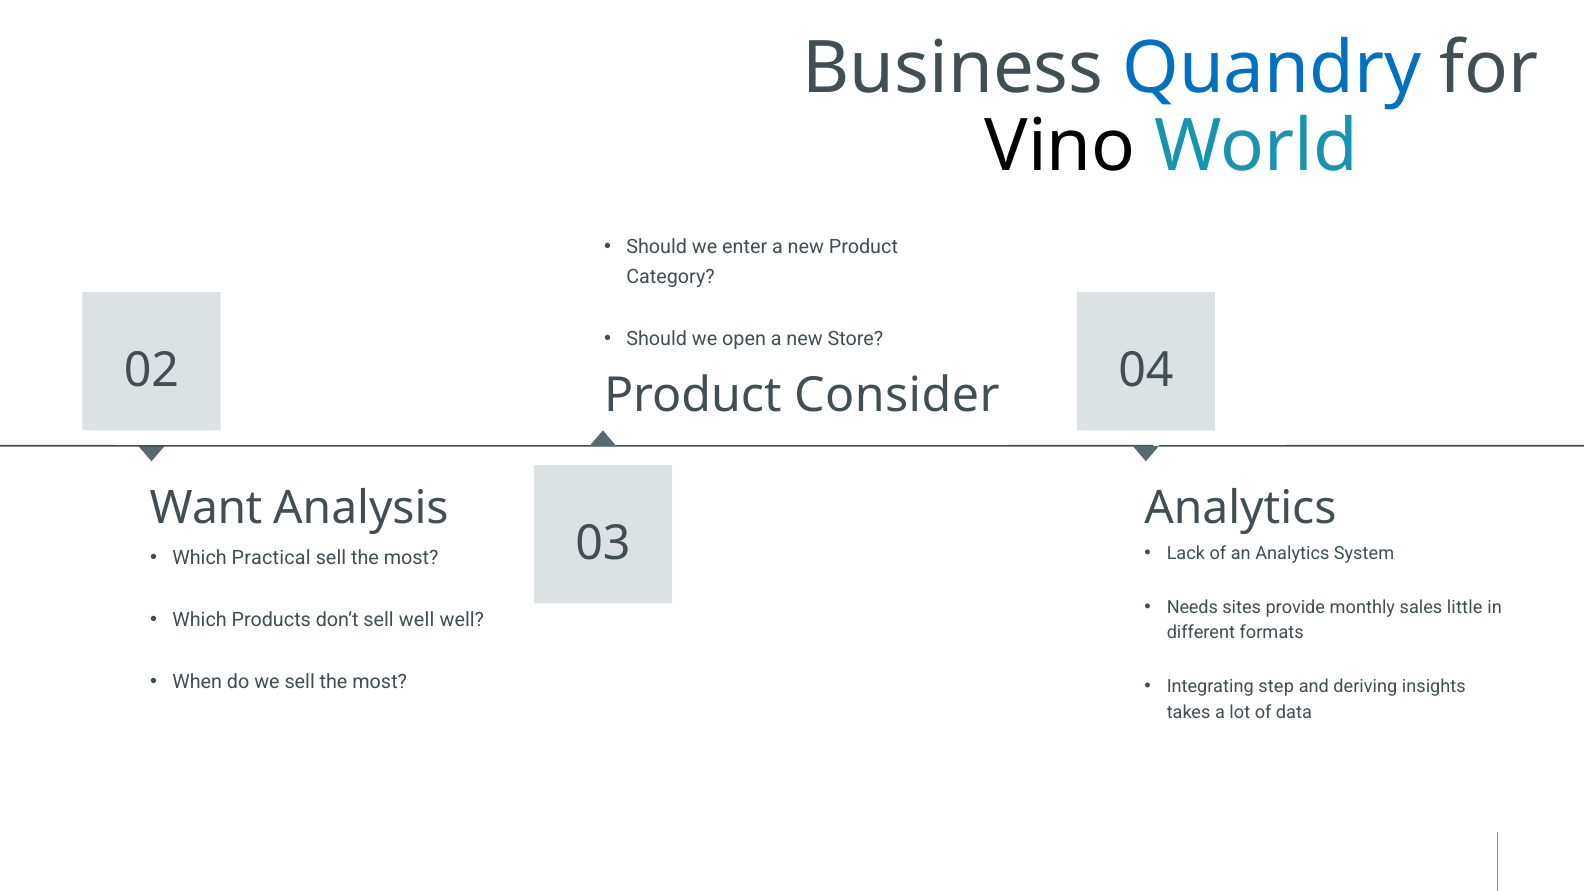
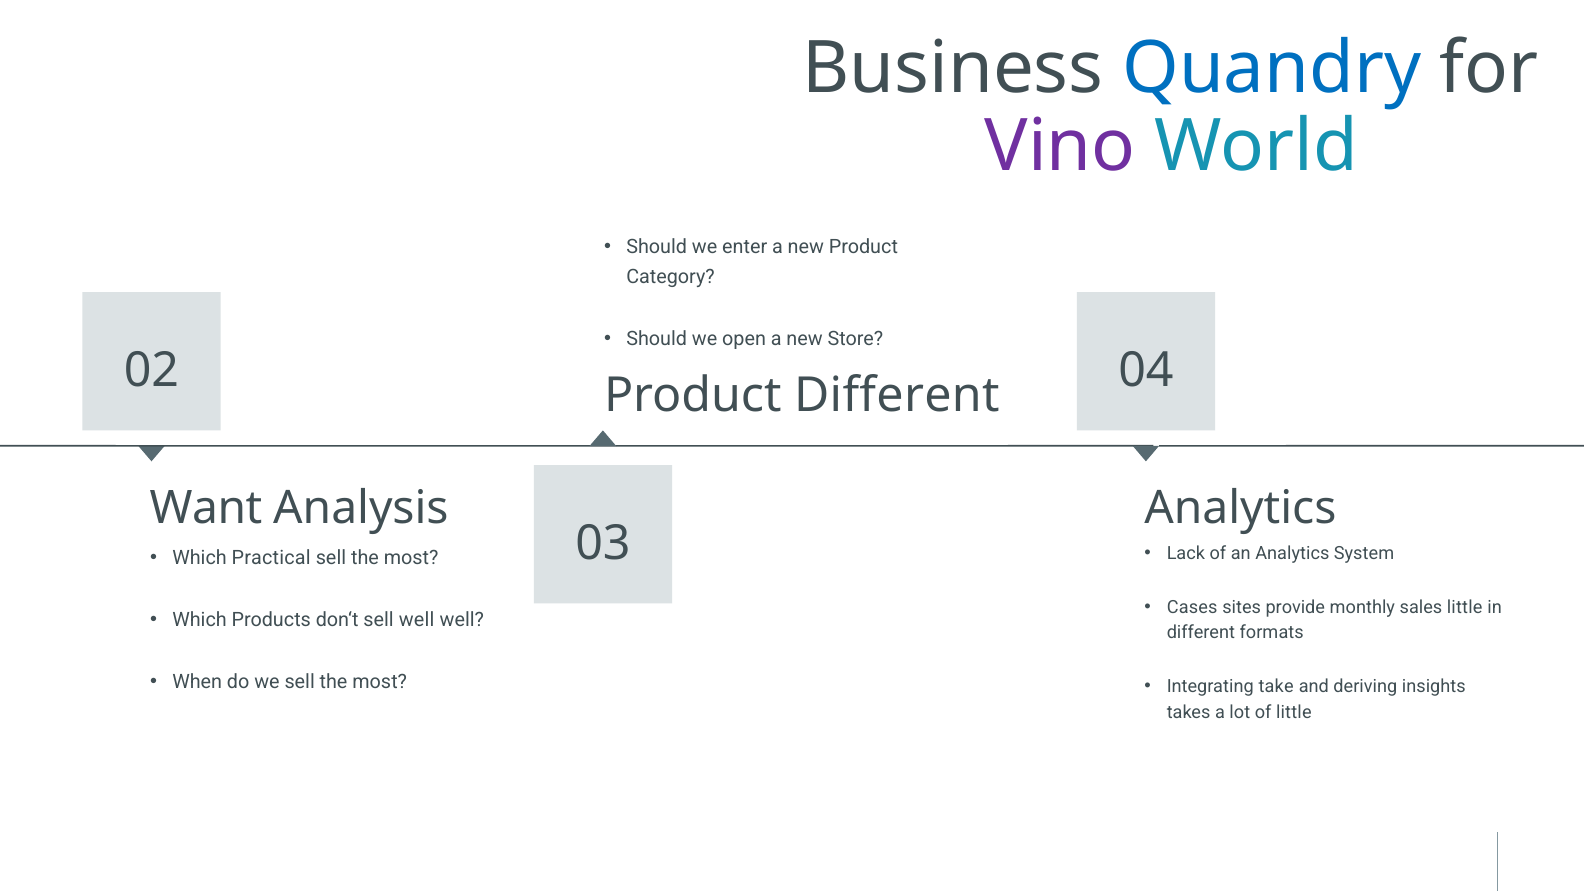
Vino colour: black -> purple (1060, 147)
Product Consider: Consider -> Different (897, 396)
Needs: Needs -> Cases (1192, 607)
step: step -> take (1276, 687)
of data: data -> little (1294, 712)
